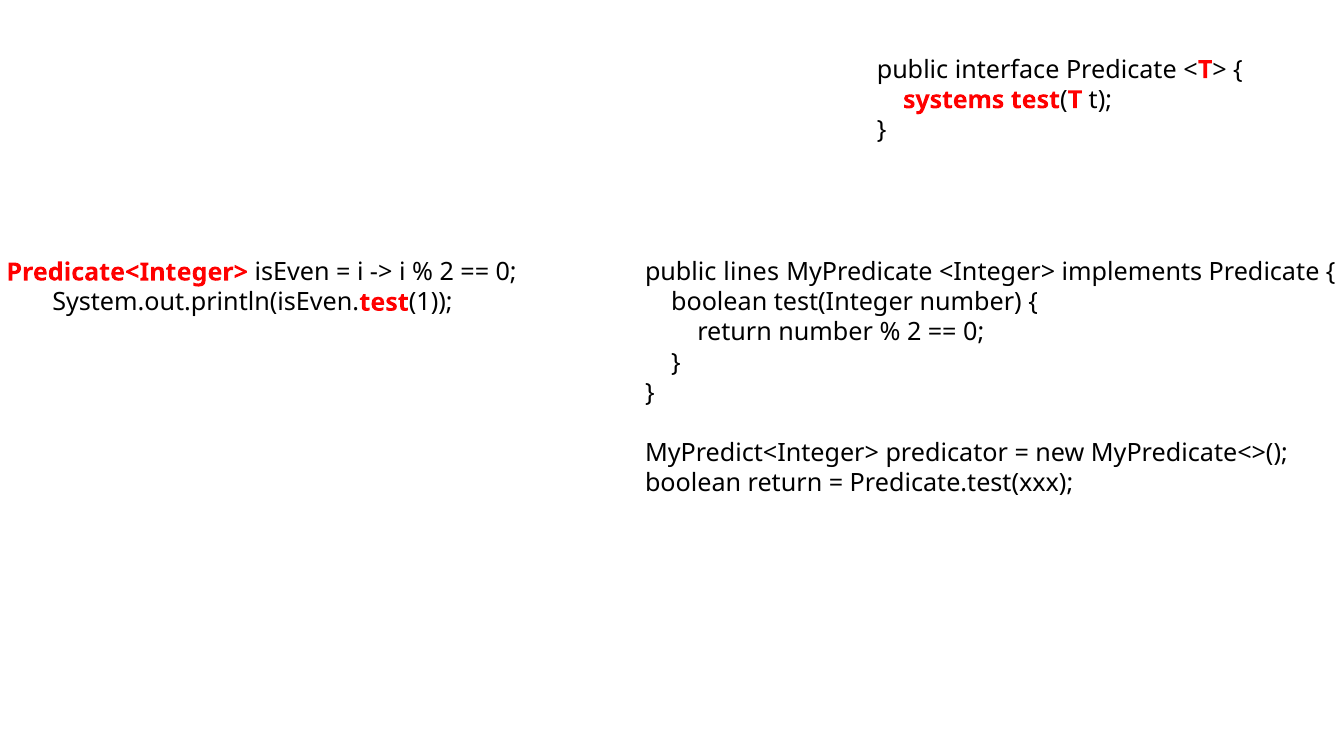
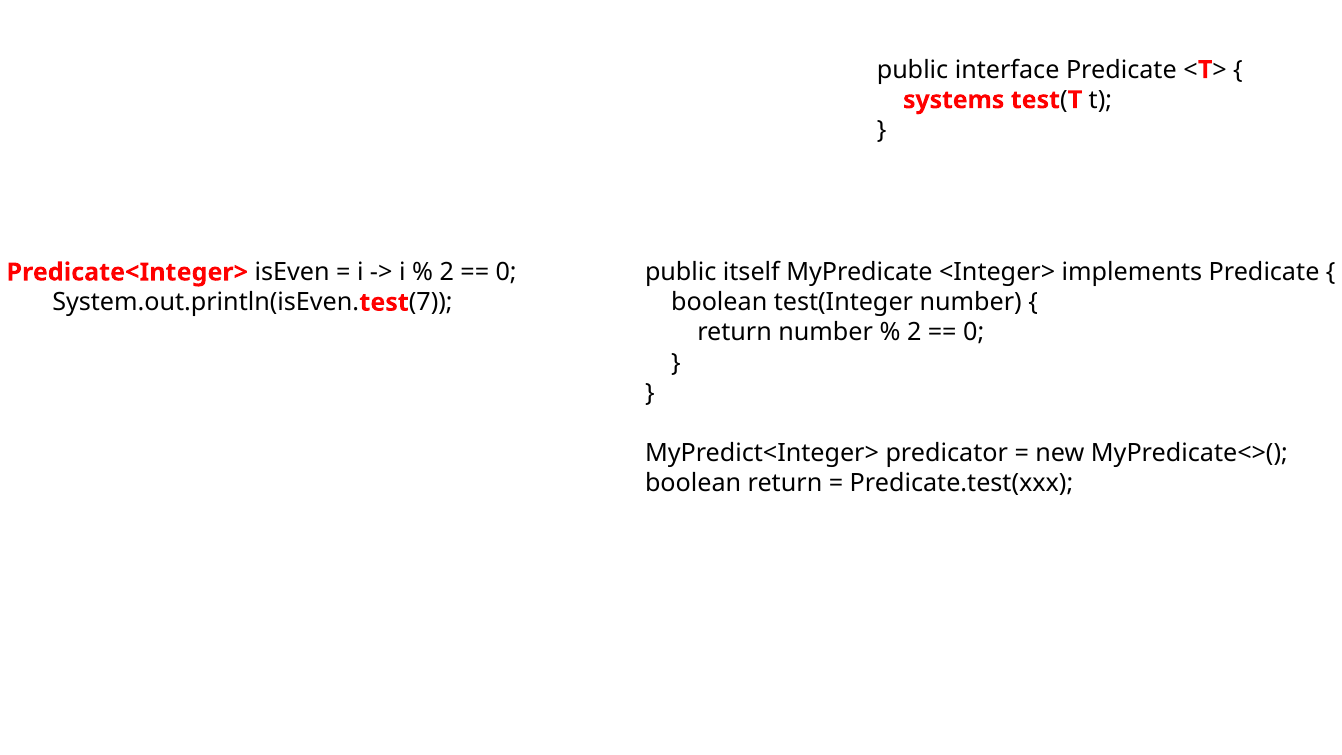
lines: lines -> itself (751, 272)
1: 1 -> 7 (431, 302)
